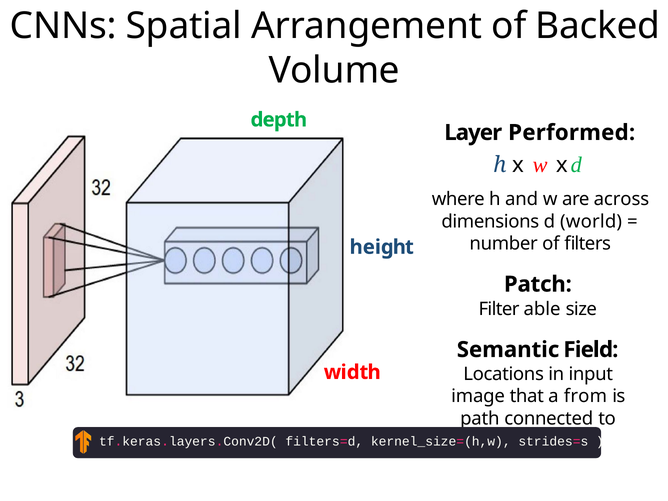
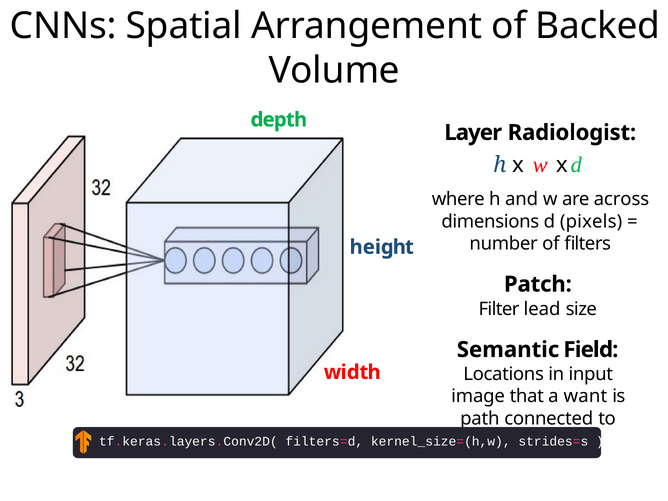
Performed: Performed -> Radiologist (572, 133)
world: world -> pixels (591, 221)
able: able -> lead (542, 309)
from: from -> want (585, 396)
